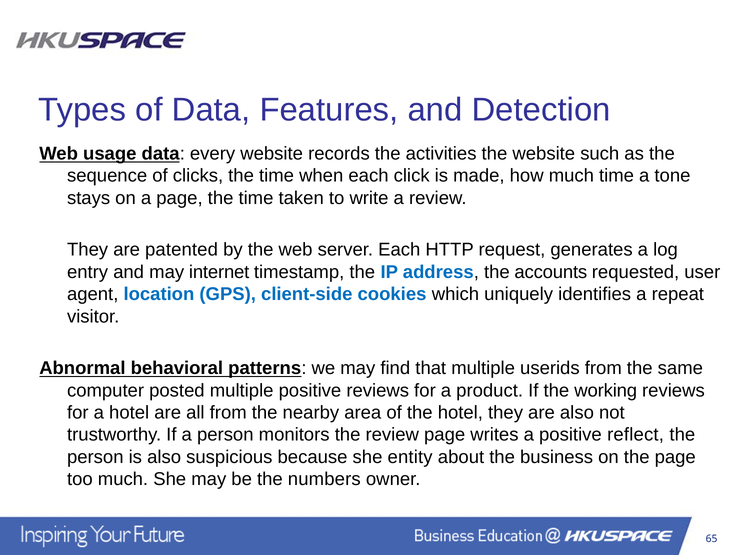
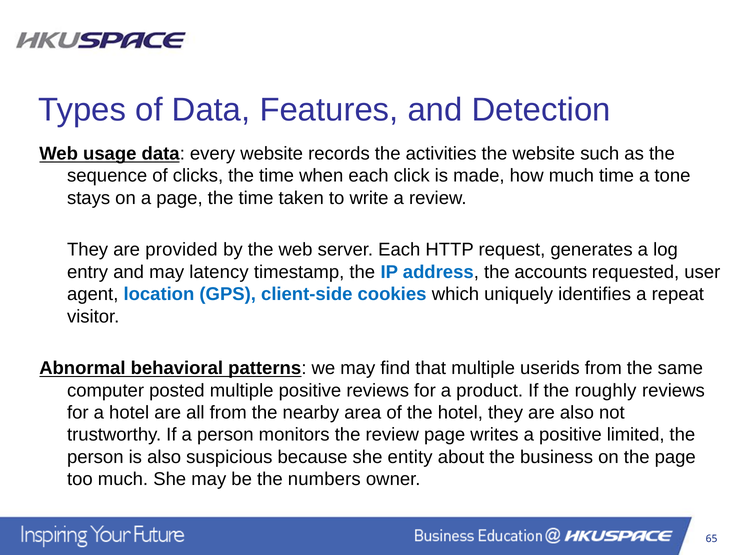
patented: patented -> provided (181, 250)
internet: internet -> latency (219, 272)
working: working -> roughly (606, 390)
reflect: reflect -> limited (636, 435)
